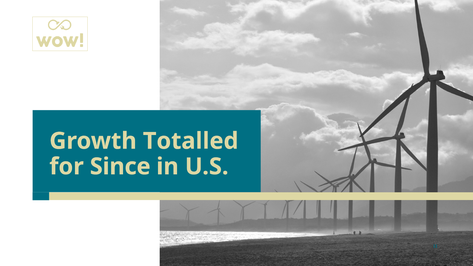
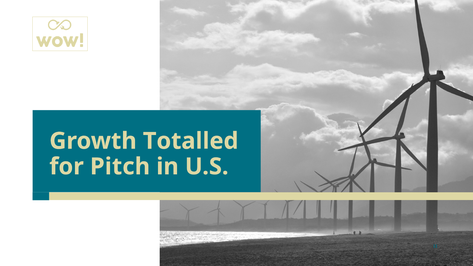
Since: Since -> Pitch (120, 167)
